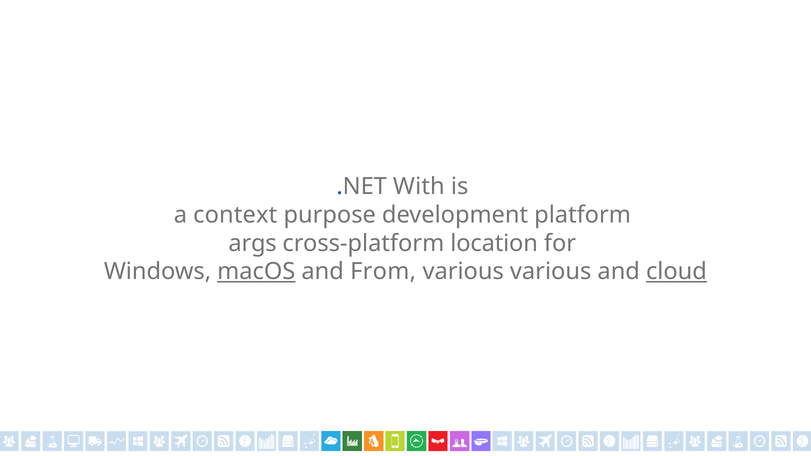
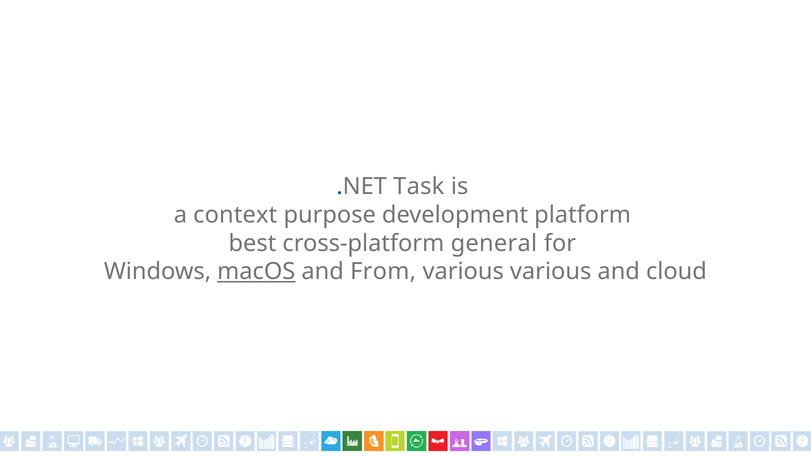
With: With -> Task (419, 187)
args: args -> best (252, 243)
location: location -> general (494, 243)
cloud underline: present -> none (676, 272)
